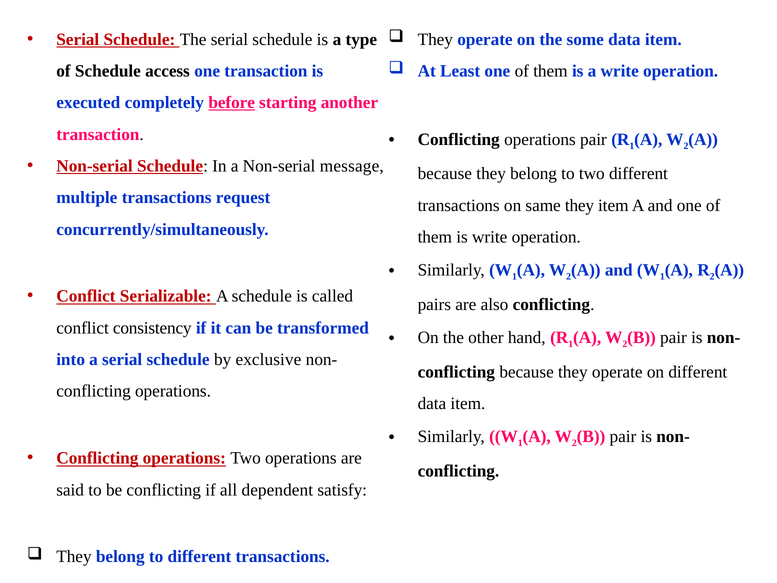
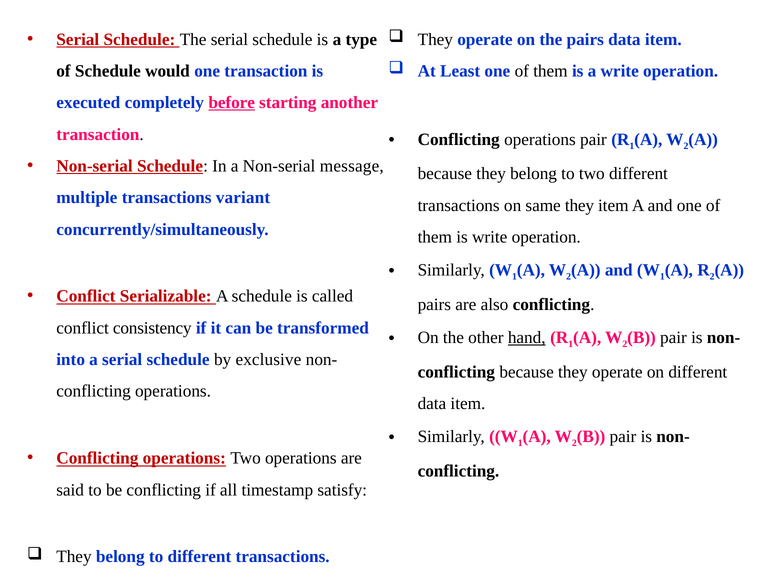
the some: some -> pairs (585, 39)
access: access -> would (168, 71)
request: request -> variant (243, 198)
hand underline: none -> present (527, 337)
dependent: dependent -> timestamp (277, 490)
